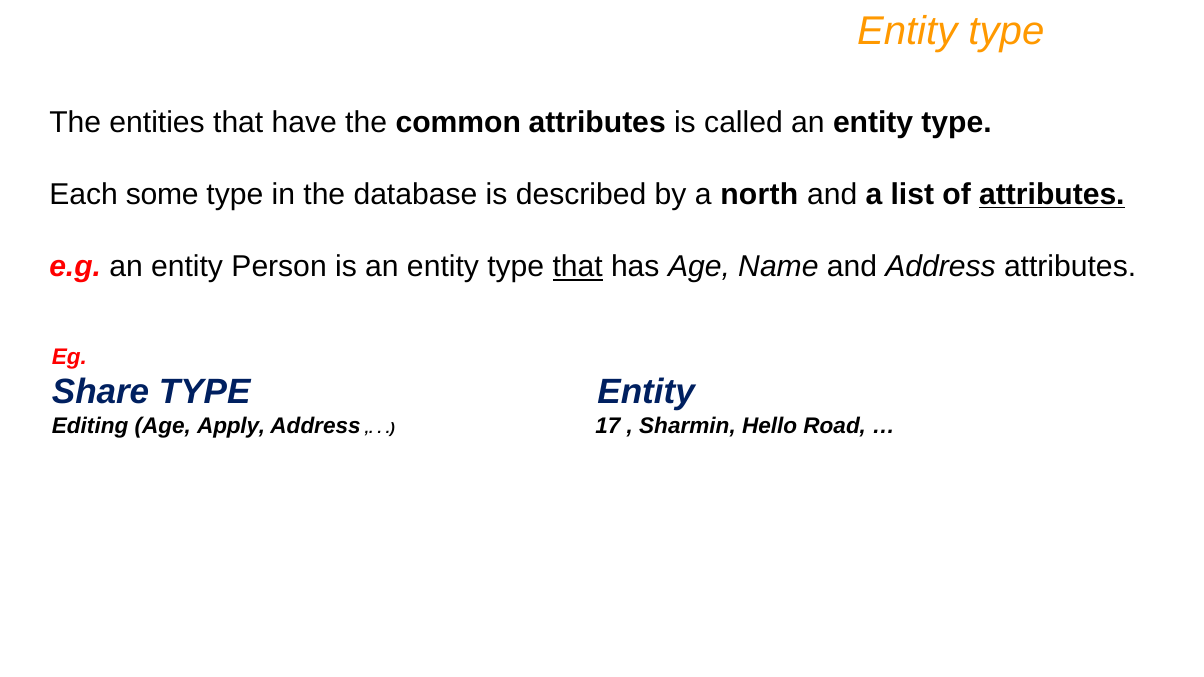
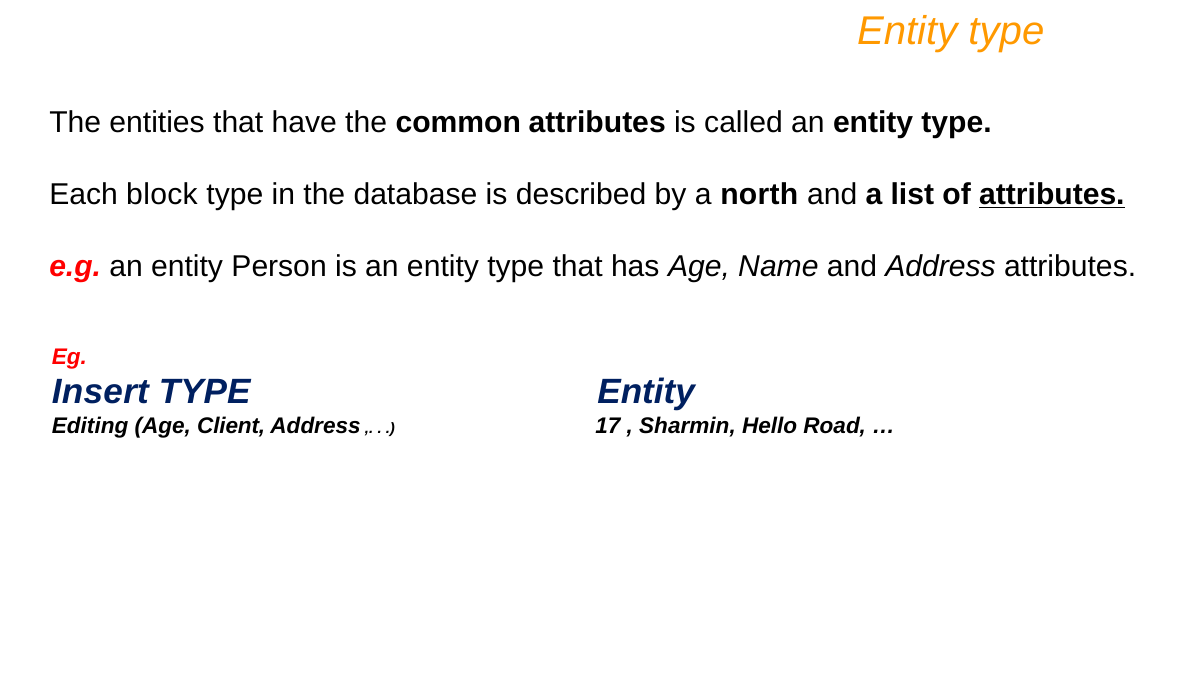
some: some -> block (162, 195)
that underline: present -> none (578, 267)
Share: Share -> Insert (100, 392)
Apply: Apply -> Client (231, 426)
